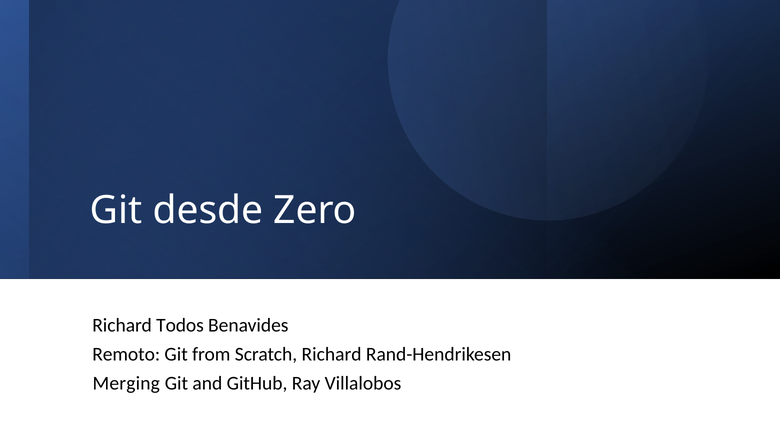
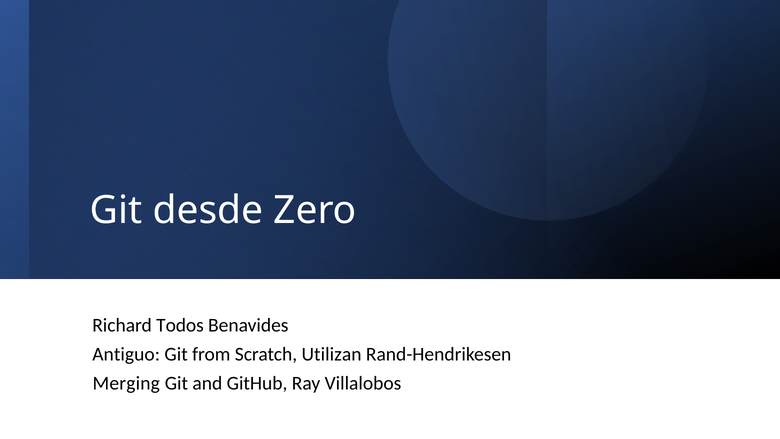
Remoto: Remoto -> Antiguo (126, 354)
Scratch Richard: Richard -> Utilizan (332, 354)
